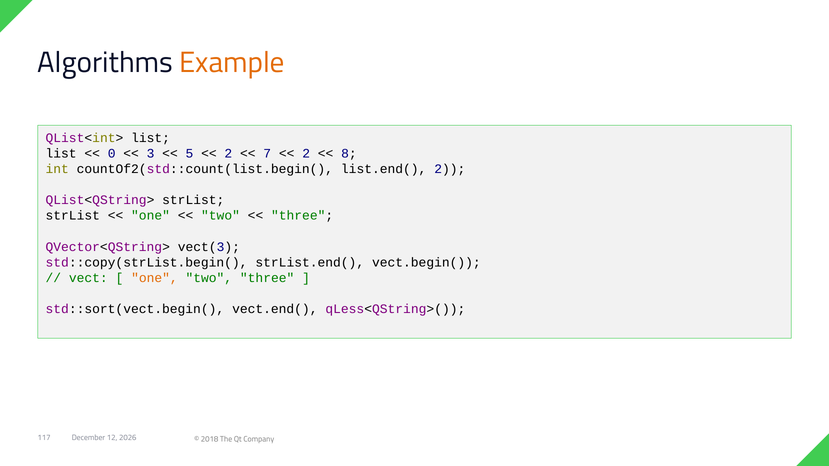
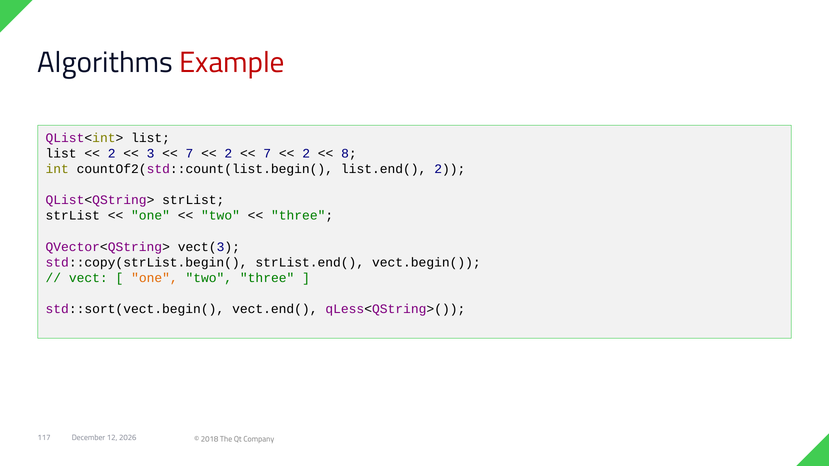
Example colour: orange -> red (232, 63)
0: 0 -> 2 (112, 154)
5: 5 -> 7 (189, 154)
